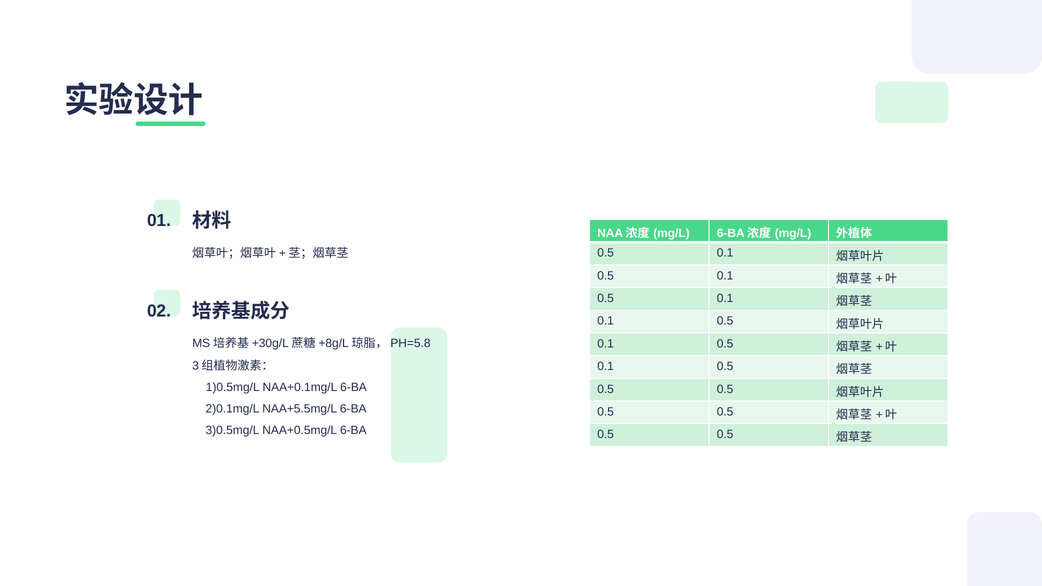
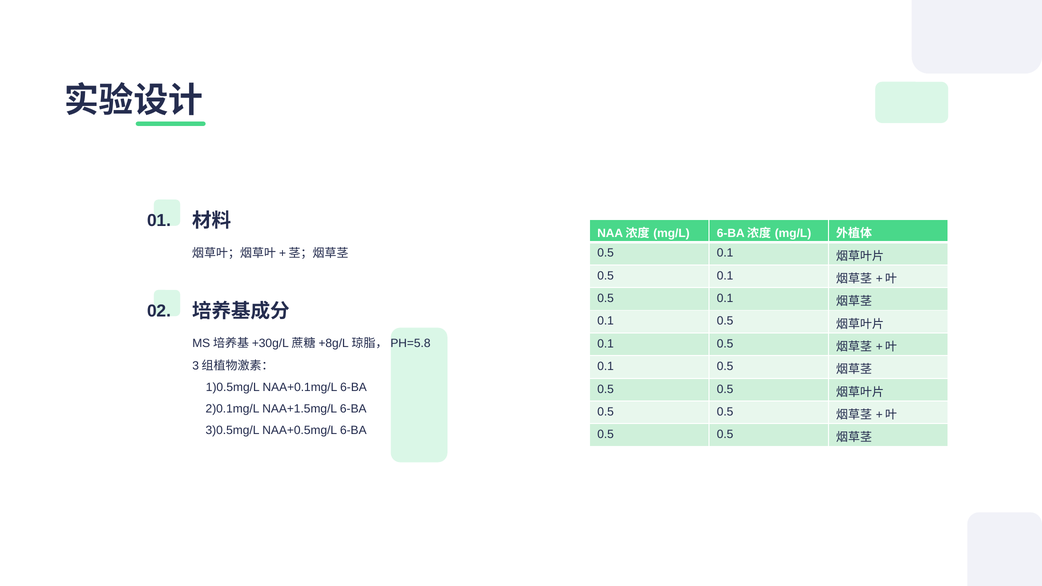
NAA+5.5mg/L: NAA+5.5mg/L -> NAA+1.5mg/L (300, 409)
